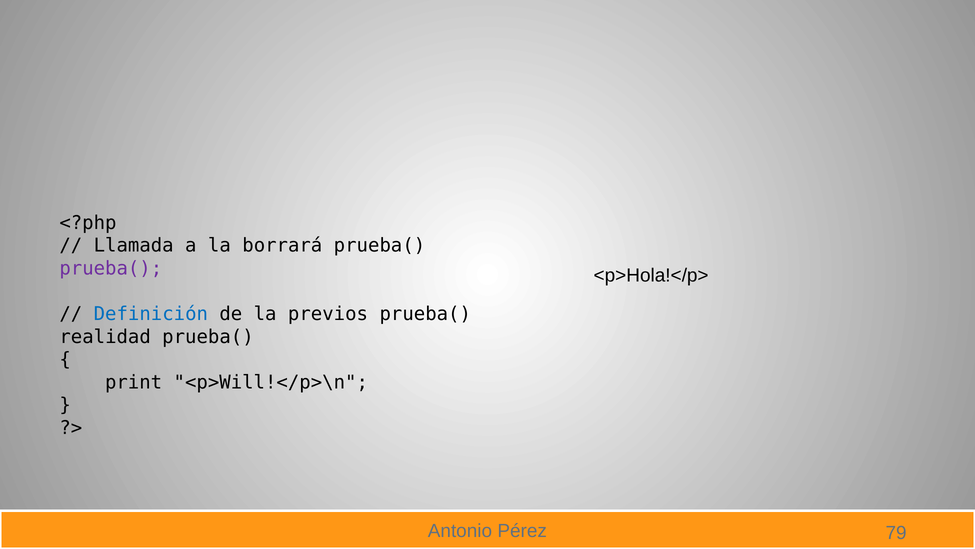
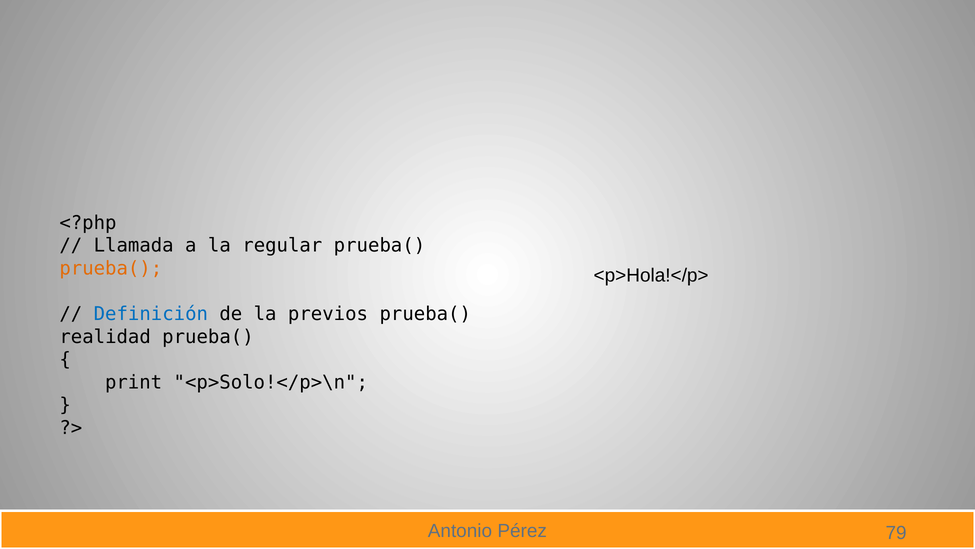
borrará: borrará -> regular (282, 245)
prueba( colour: purple -> orange (111, 268)
<p>Will!</p>\n: <p>Will!</p>\n -> <p>Solo!</p>\n (271, 382)
